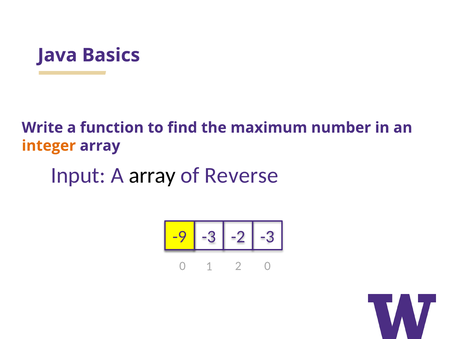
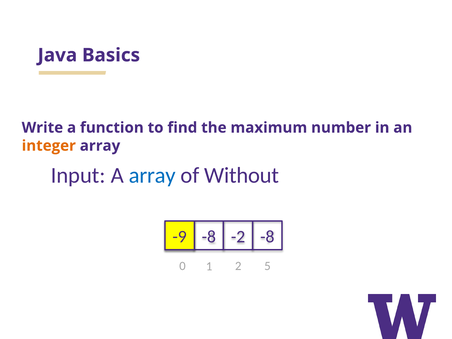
array colour: black -> blue (152, 175)
Reverse: Reverse -> Without (242, 175)
-3: -3 -> -8 (209, 237)
-2 -3: -3 -> -8 (267, 237)
2 0: 0 -> 5 (267, 266)
